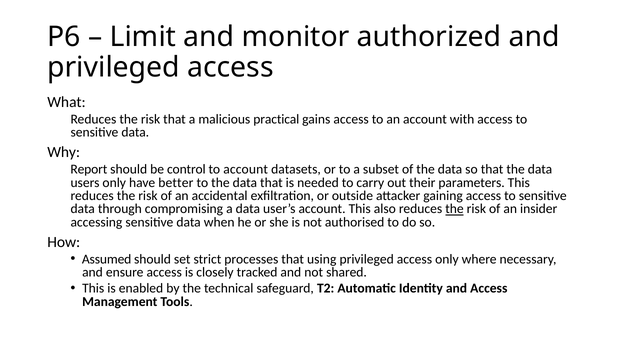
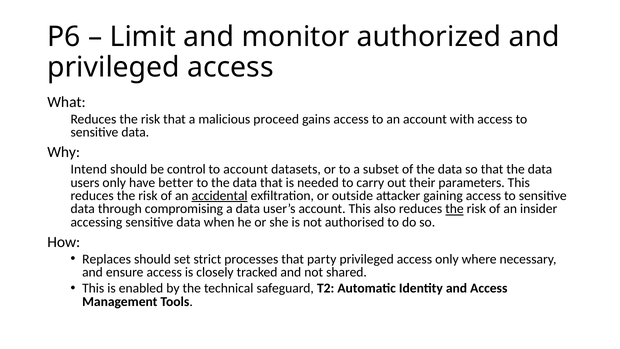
practical: practical -> proceed (276, 119)
Report: Report -> Intend (89, 169)
accidental underline: none -> present (220, 196)
Assumed: Assumed -> Replaces (107, 259)
using: using -> party (322, 259)
